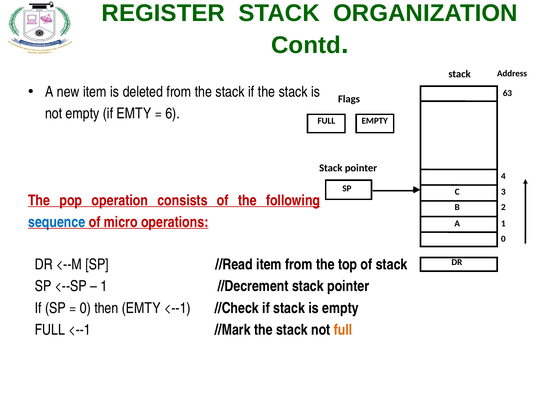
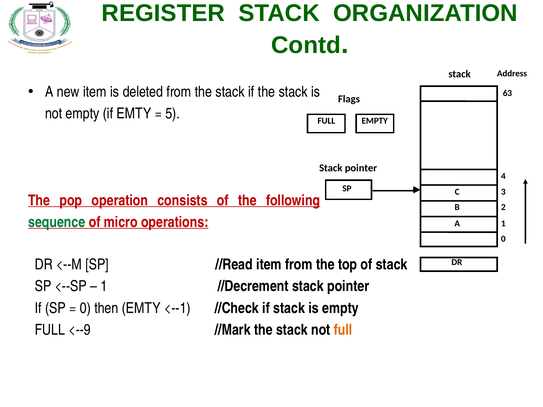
6: 6 -> 5 (173, 114)
sequence colour: blue -> green (57, 222)
FULL <--1: <--1 -> <--9 (80, 330)
